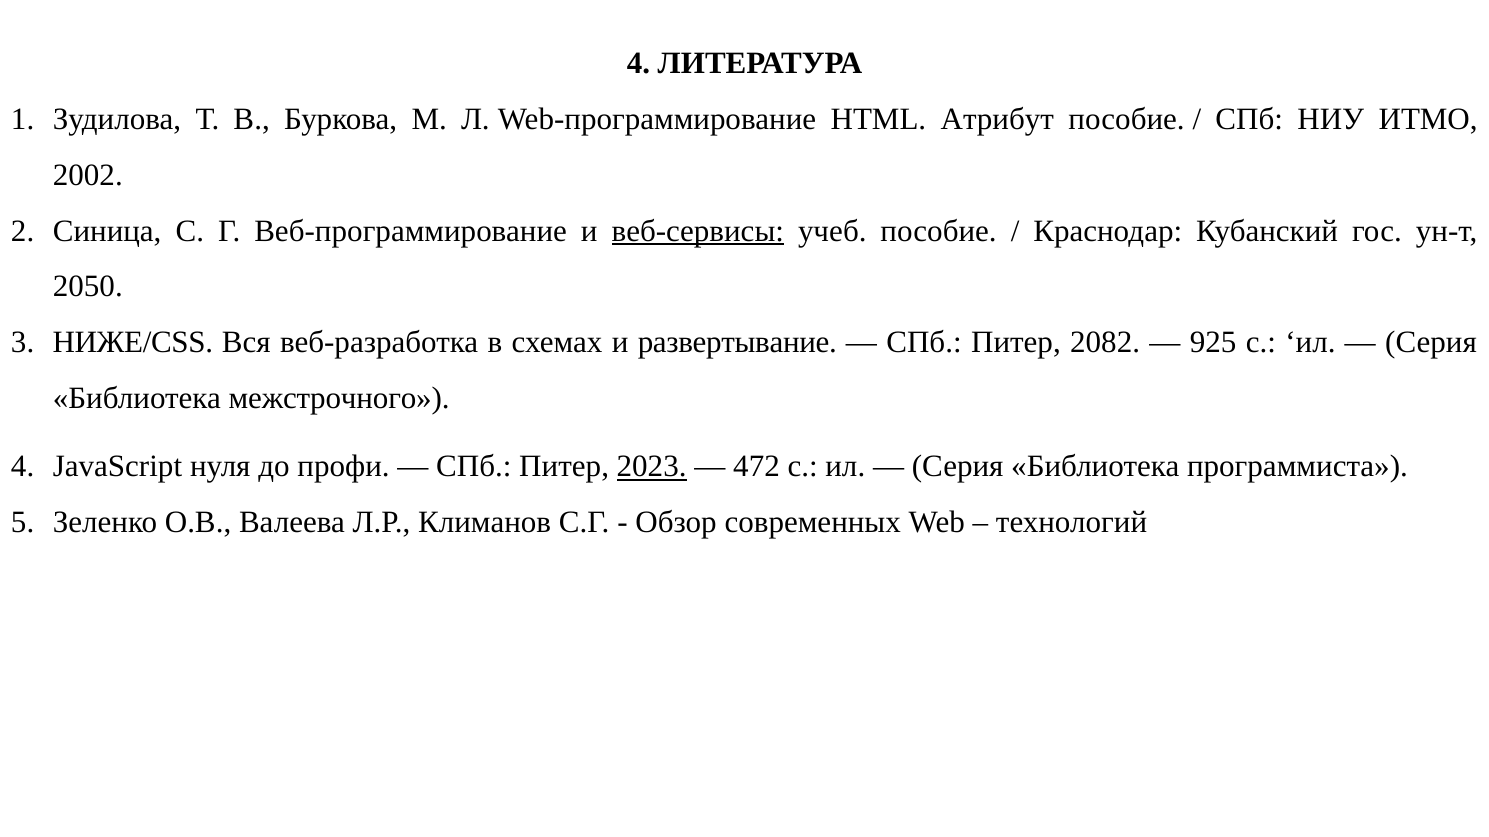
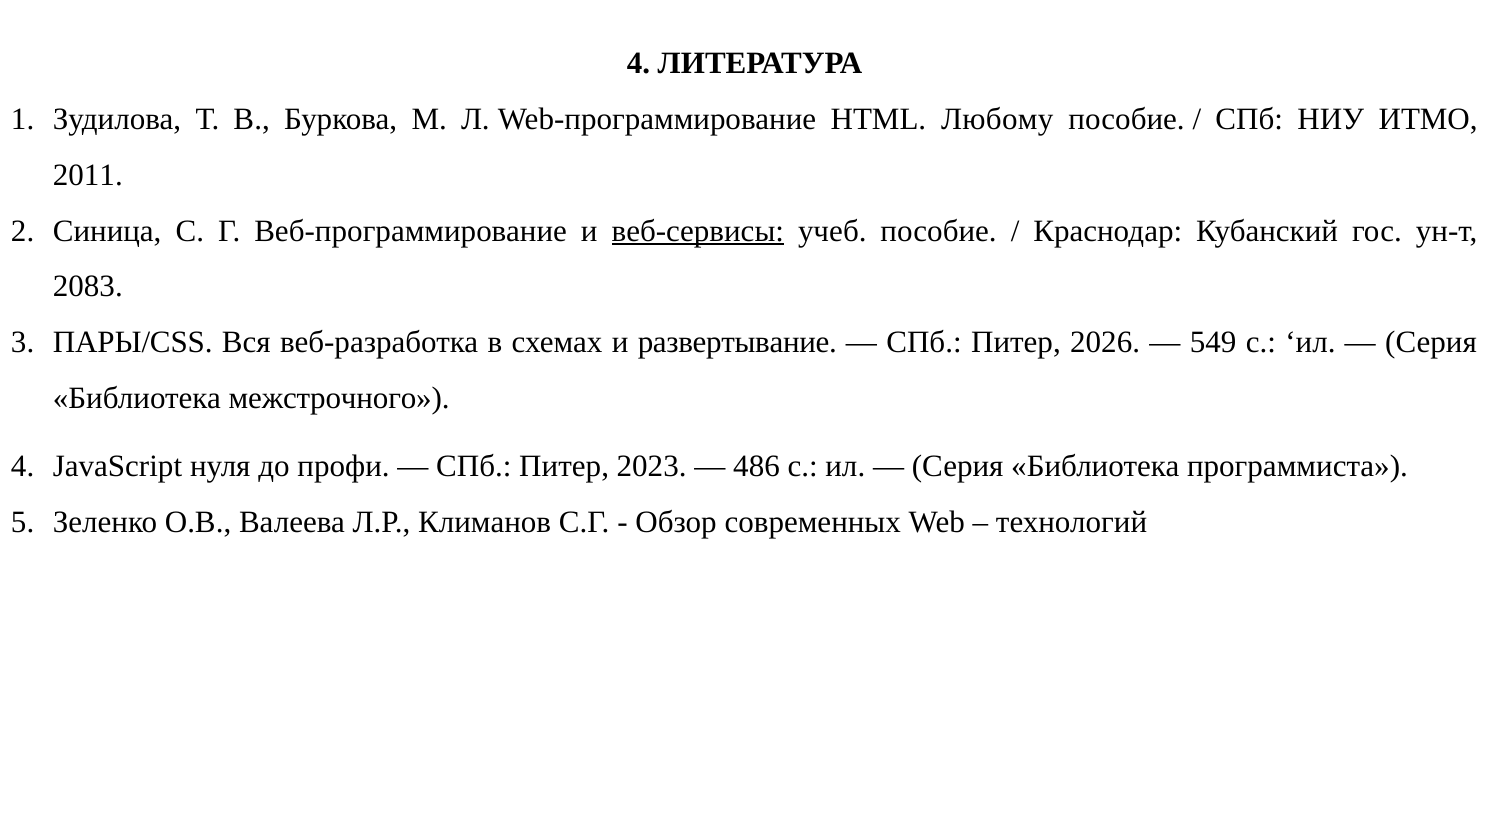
Атрибут: Атрибут -> Любому (997, 119)
2002: 2002 -> 2011 (88, 175)
2050: 2050 -> 2083 (88, 287)
НИЖЕ/СSS: НИЖЕ/СSS -> ПАРЫ/СSS (133, 343)
2082: 2082 -> 2026 (1105, 343)
925: 925 -> 549 (1213, 343)
2023 underline: present -> none (652, 467)
472: 472 -> 486 (757, 467)
